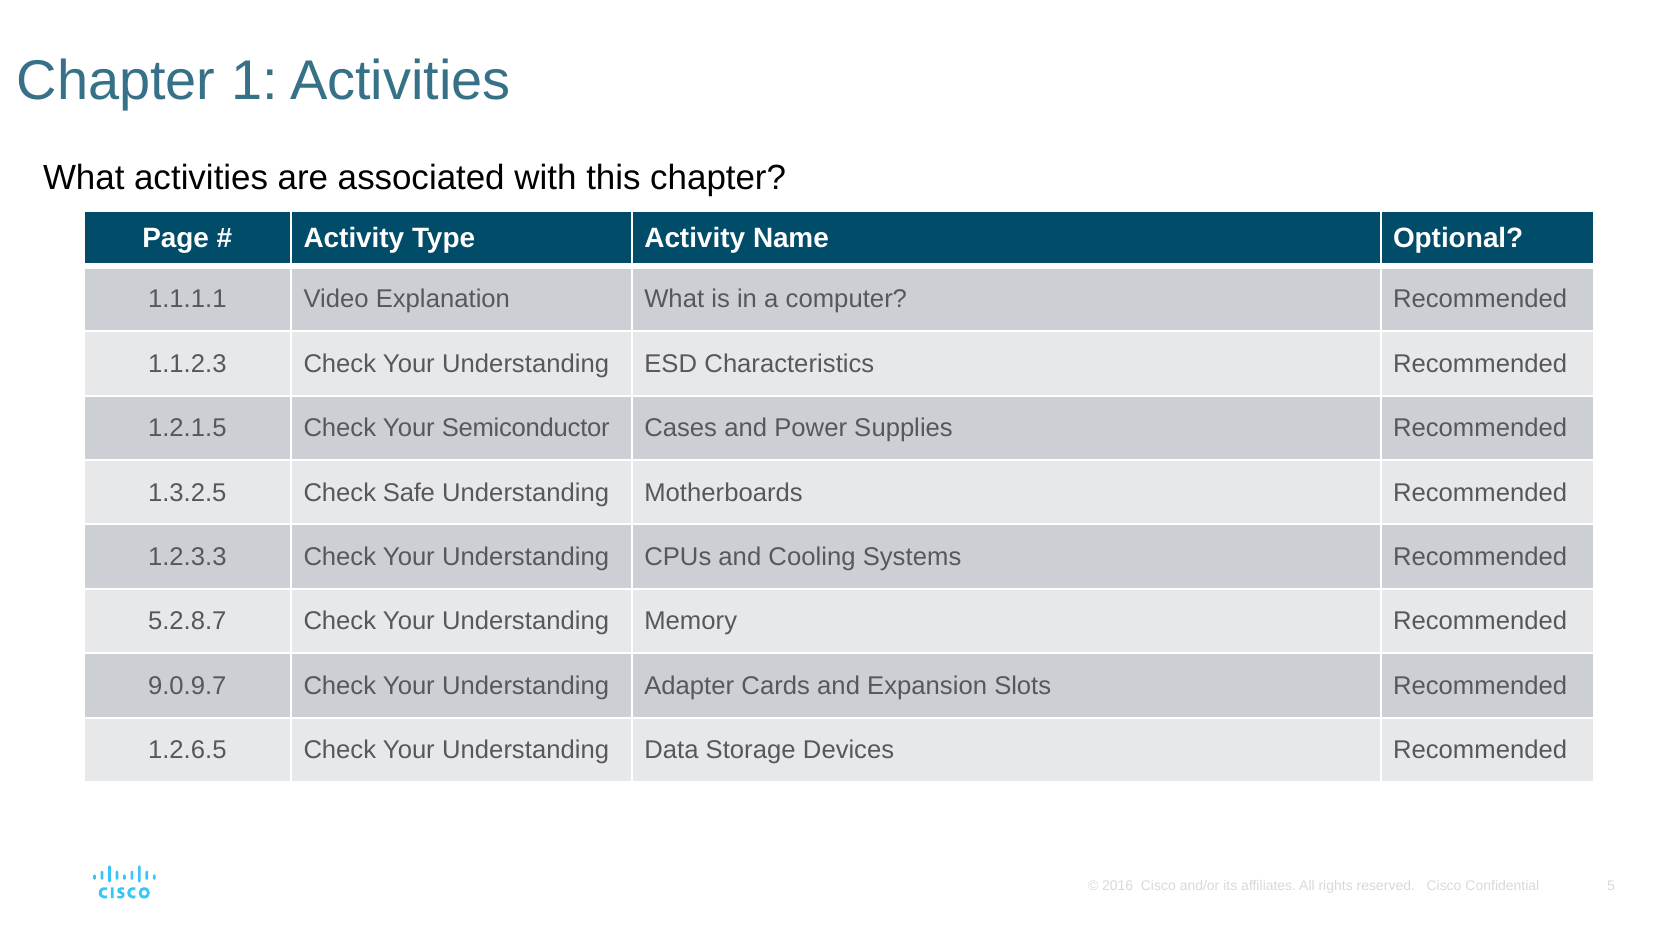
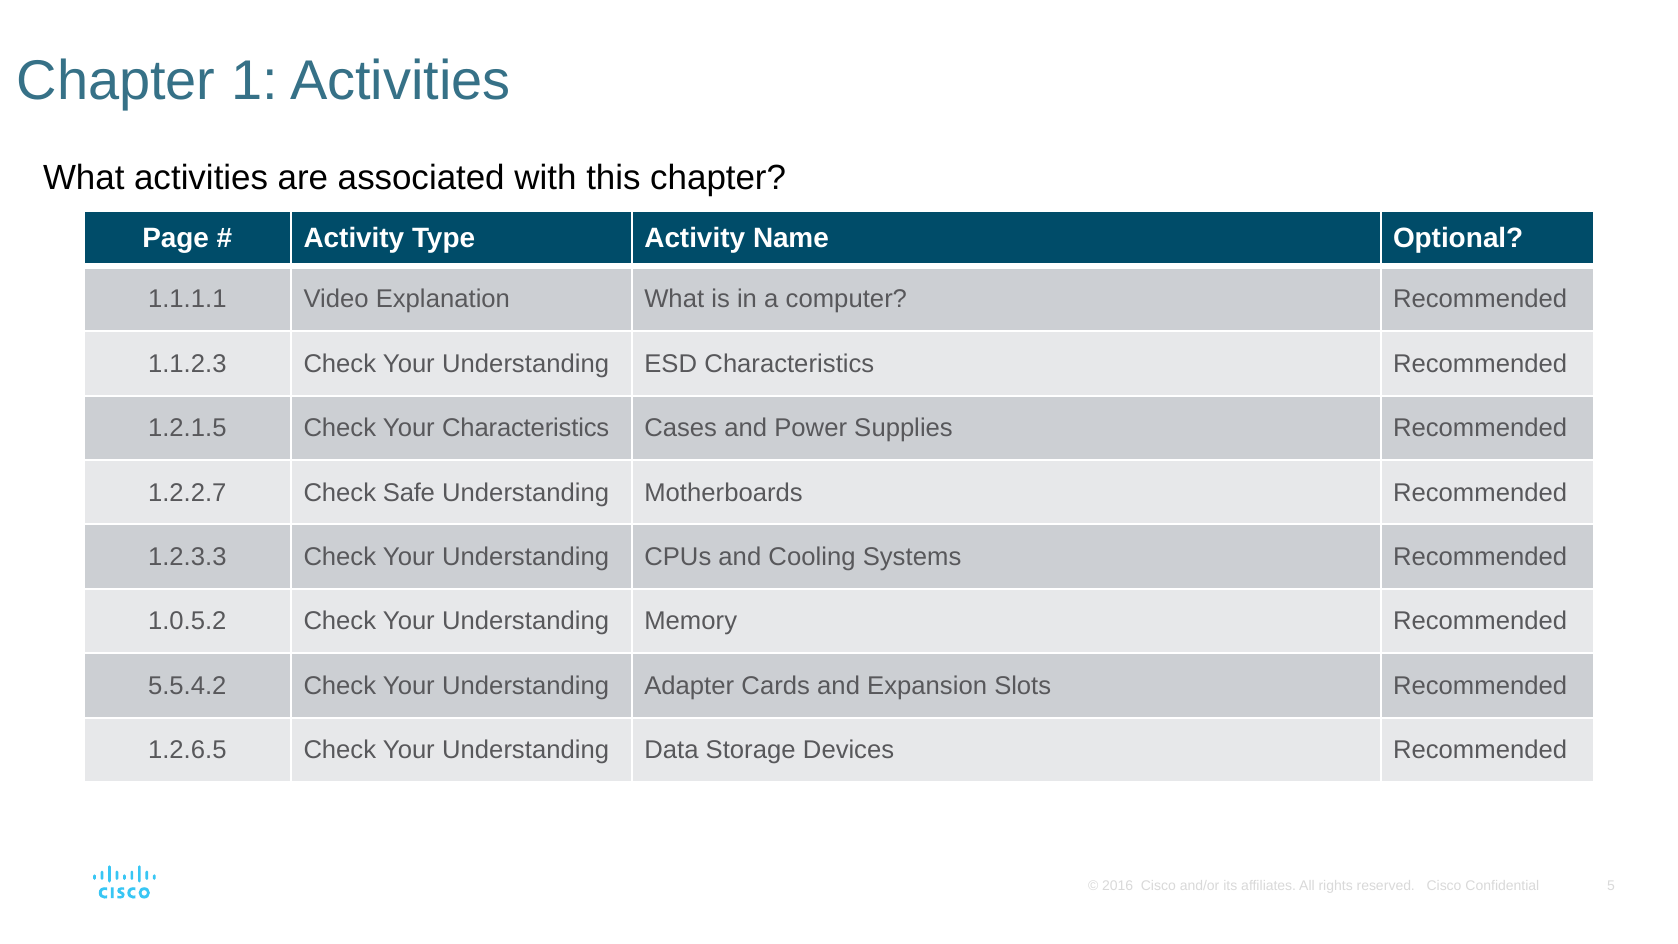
Your Semiconductor: Semiconductor -> Characteristics (526, 428)
1.3.2.5: 1.3.2.5 -> 1.2.2.7 (187, 493)
5.2.8.7: 5.2.8.7 -> 1.0.5.2 (187, 621)
9.0.9.7: 9.0.9.7 -> 5.5.4.2 (187, 686)
